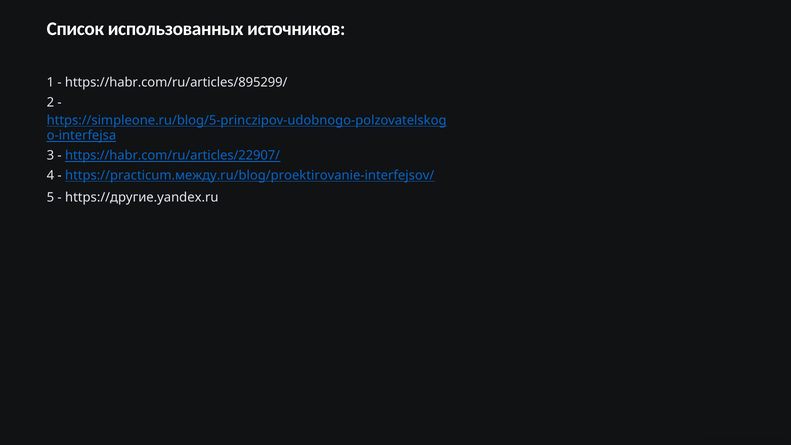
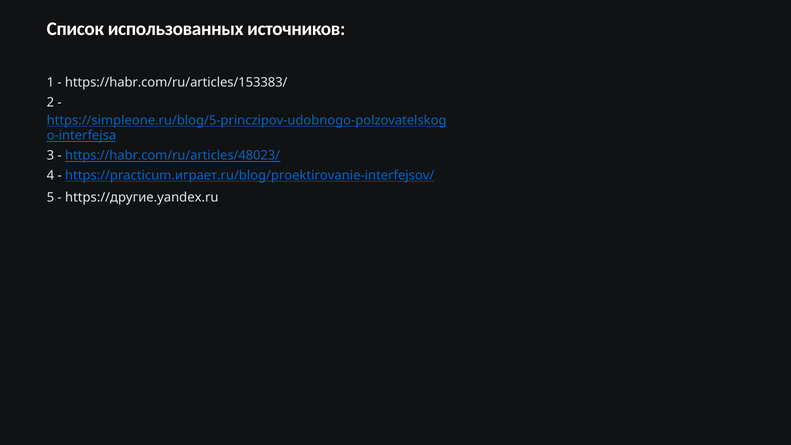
https://habr.com/ru/articles/895299/: https://habr.com/ru/articles/895299/ -> https://habr.com/ru/articles/153383/ (176, 83)
https://habr.com/ru/articles/22907/: https://habr.com/ru/articles/22907/ -> https://habr.com/ru/articles/48023/ (173, 155)
https://practicum.между.ru/blog/proektirovanie-interfejsov/: https://practicum.между.ru/blog/proektirovanie-interfejsov/ -> https://practicum.играет.ru/blog/proektirovanie-interfejsov/ (250, 175)
